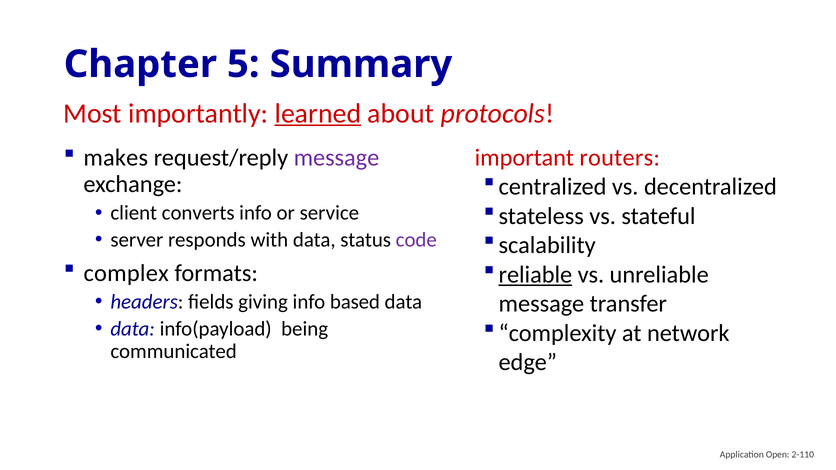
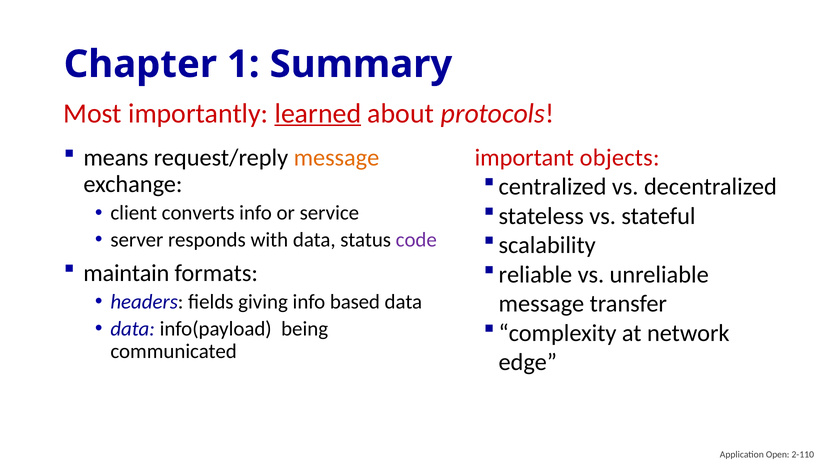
5: 5 -> 1 (243, 64)
makes: makes -> means (116, 158)
message colour: purple -> orange (336, 158)
routers: routers -> objects (620, 158)
complex: complex -> maintain (126, 273)
reliable underline: present -> none (535, 275)
